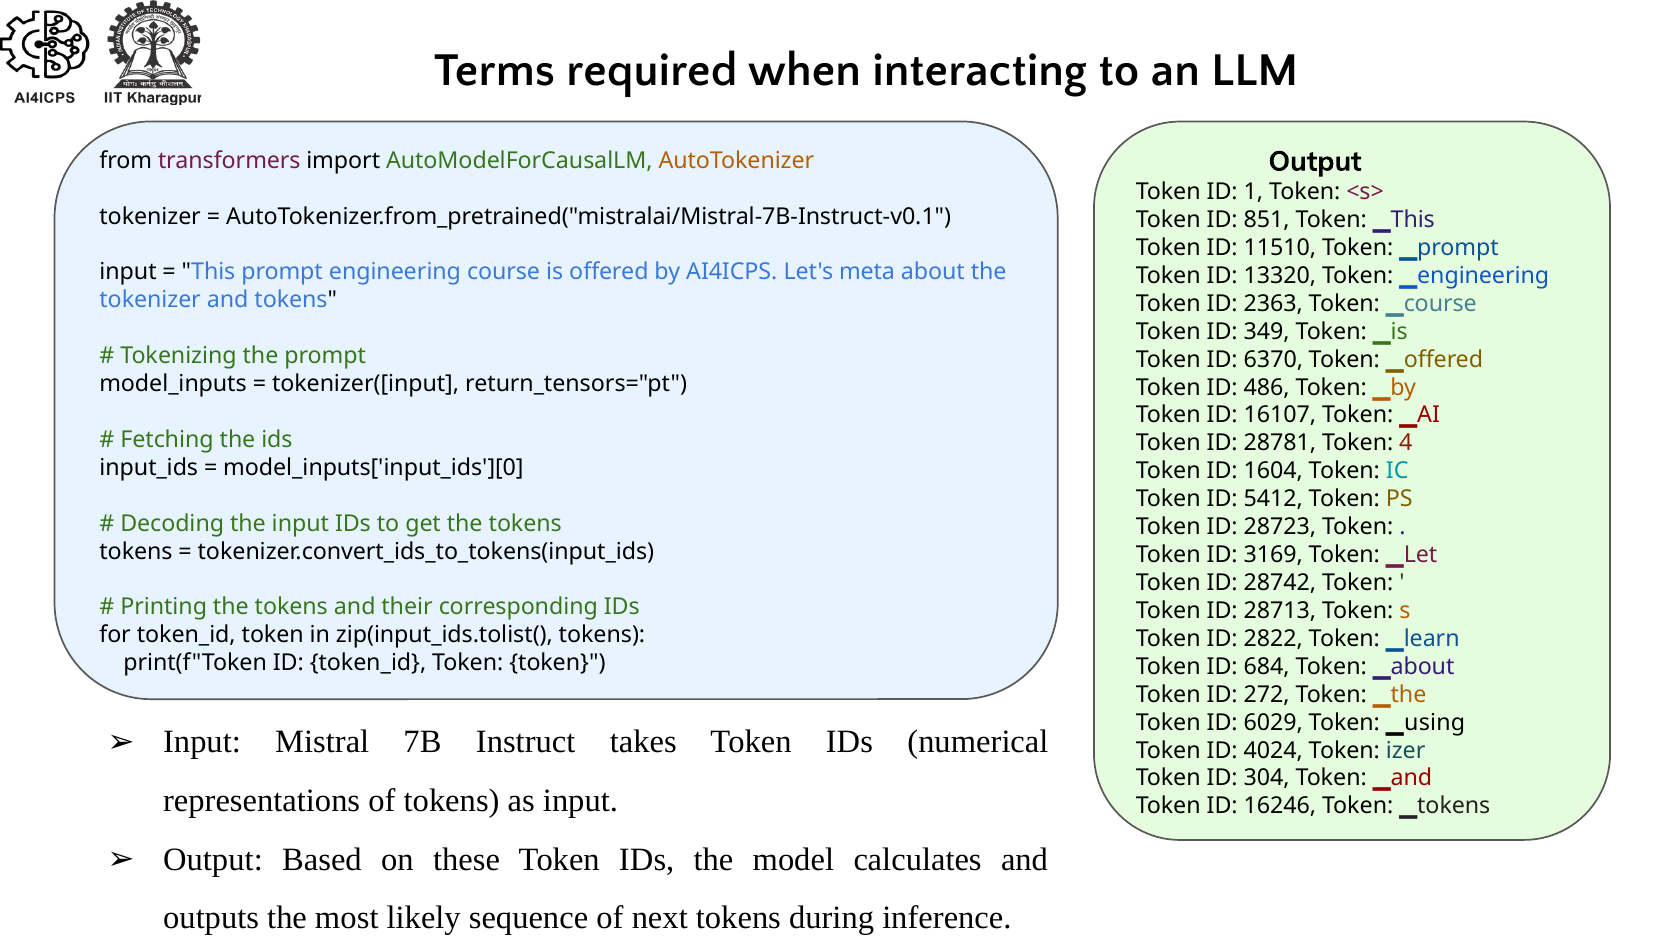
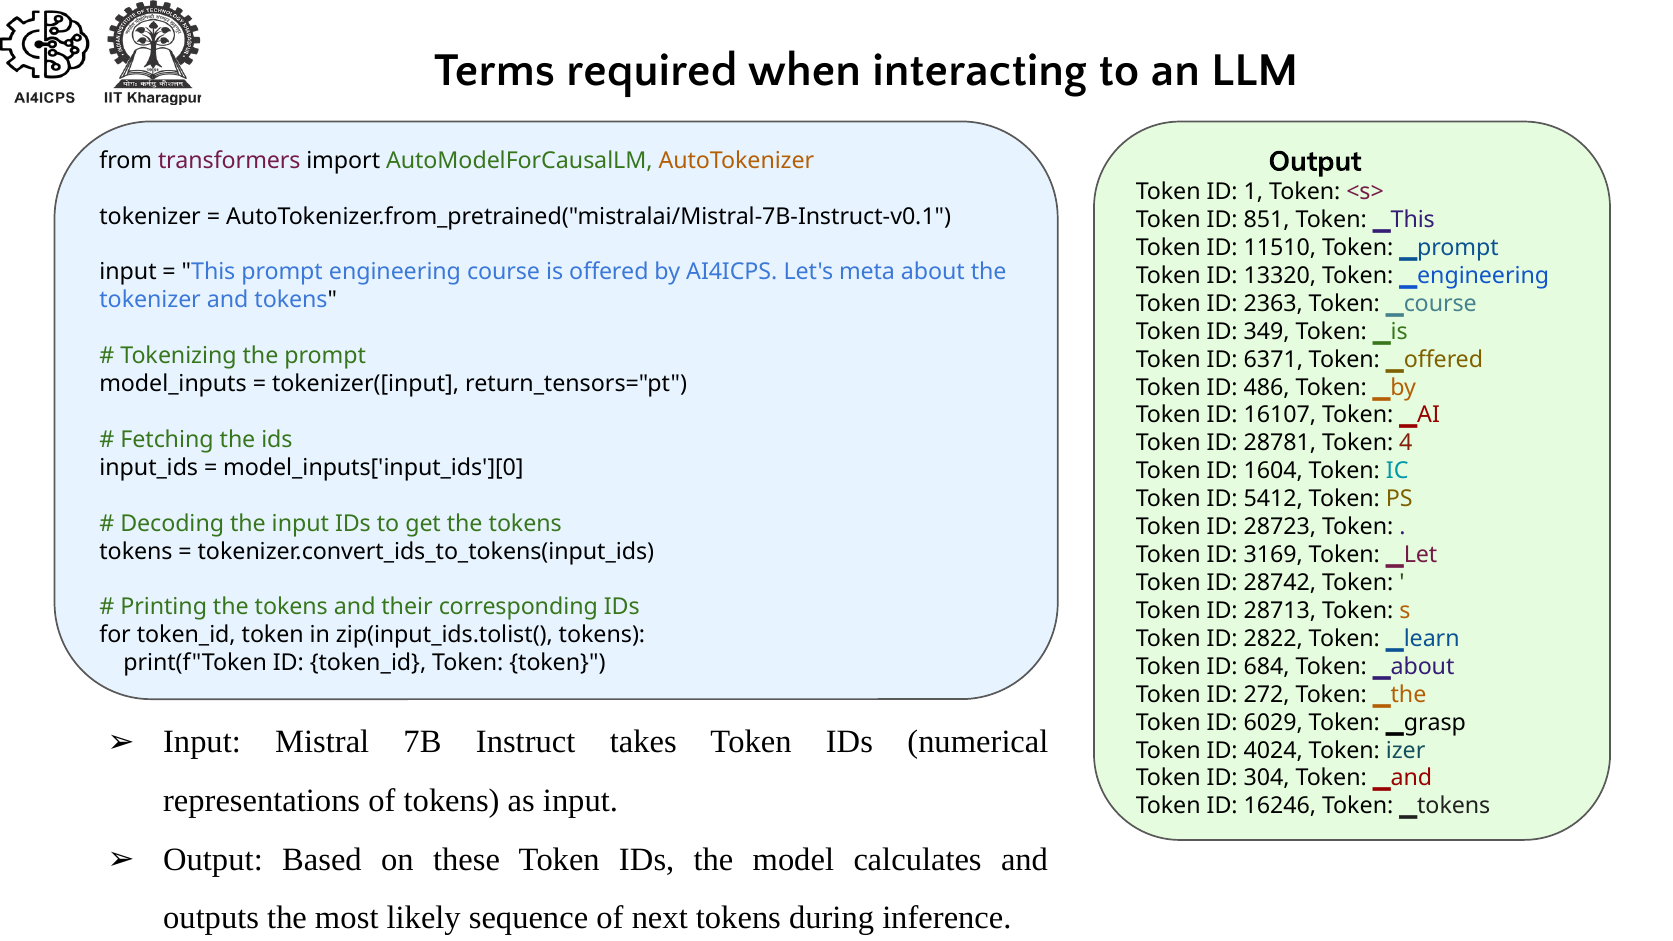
6370: 6370 -> 6371 (1273, 359)
using: using -> grasp (1435, 723)
